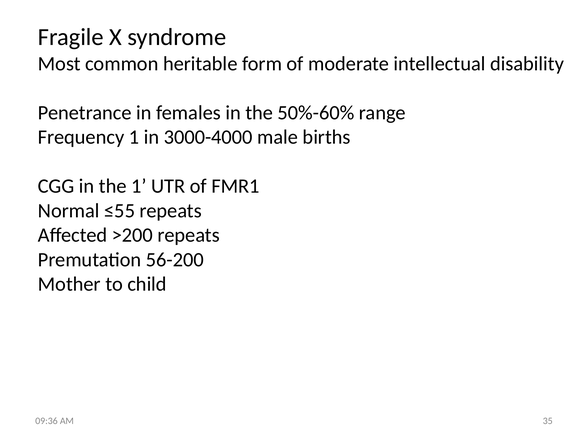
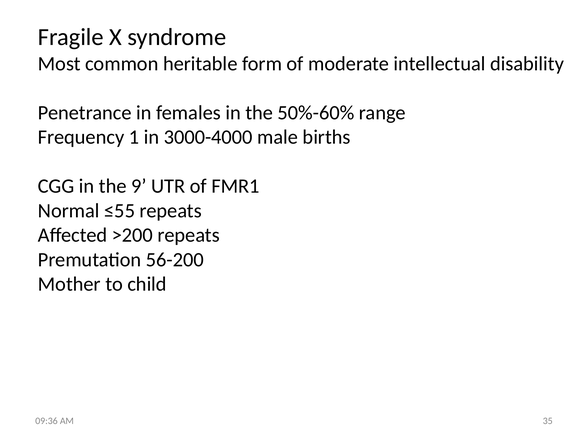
the 1: 1 -> 9 (139, 186)
